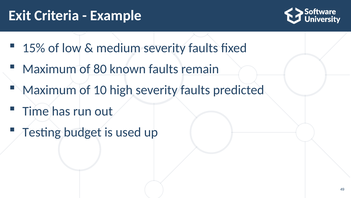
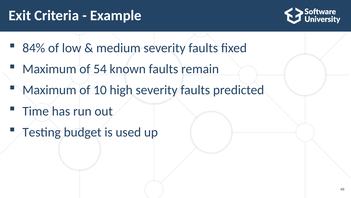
15%: 15% -> 84% (34, 48)
80: 80 -> 54 (100, 69)
